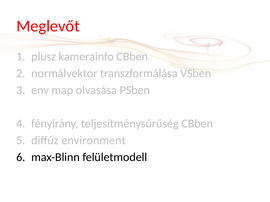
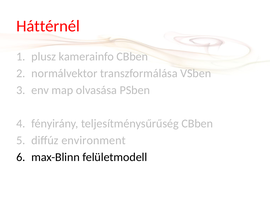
Meglevőt: Meglevőt -> Háttérnél (48, 26)
